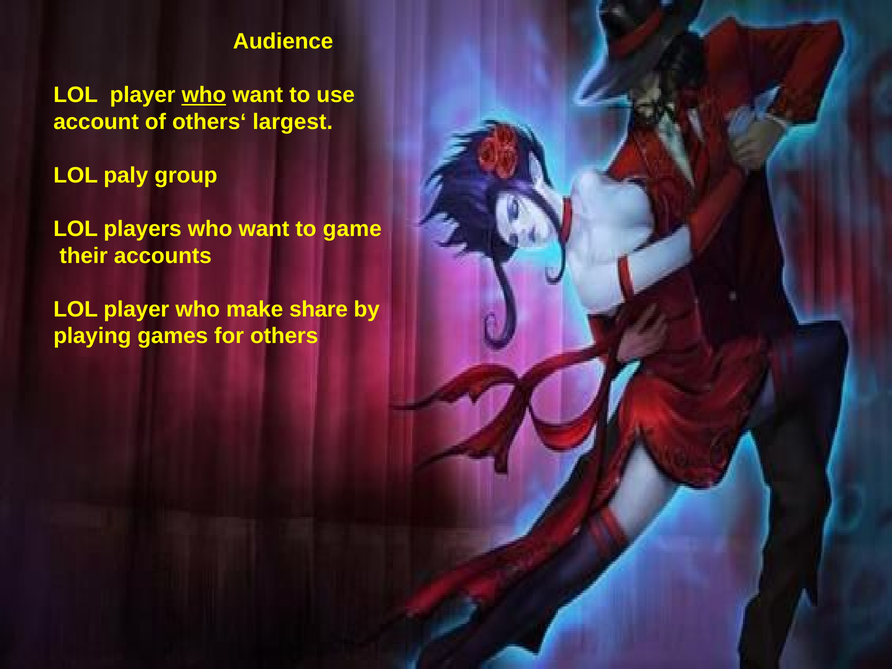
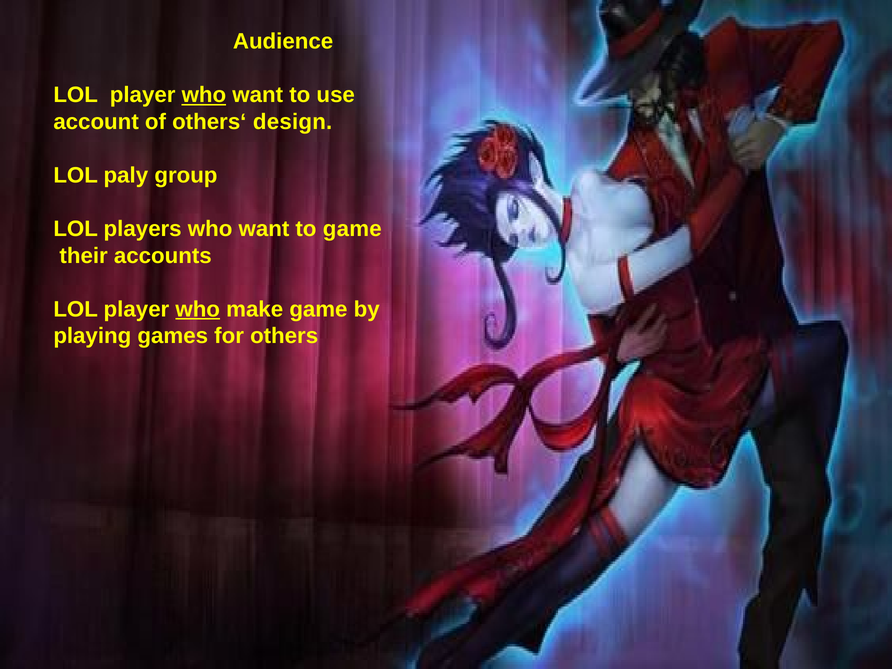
largest: largest -> design (293, 122)
who underline: none -> present (198, 309)
make share: share -> game (318, 309)
